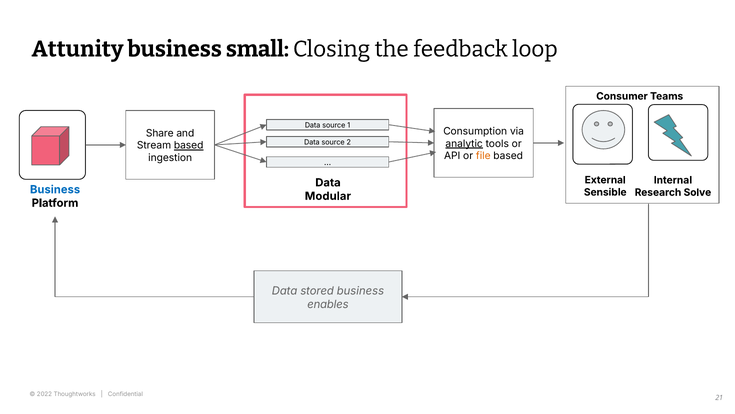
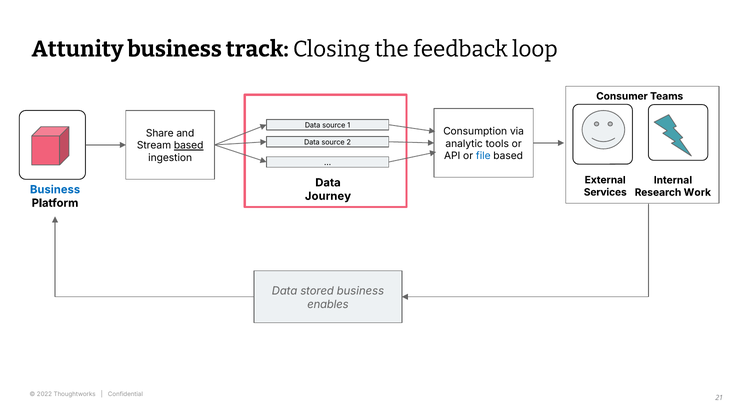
small: small -> track (257, 49)
analytic underline: present -> none (464, 143)
file colour: orange -> blue (483, 156)
Sensible: Sensible -> Services (605, 192)
Solve: Solve -> Work (697, 192)
Modular: Modular -> Journey (328, 196)
